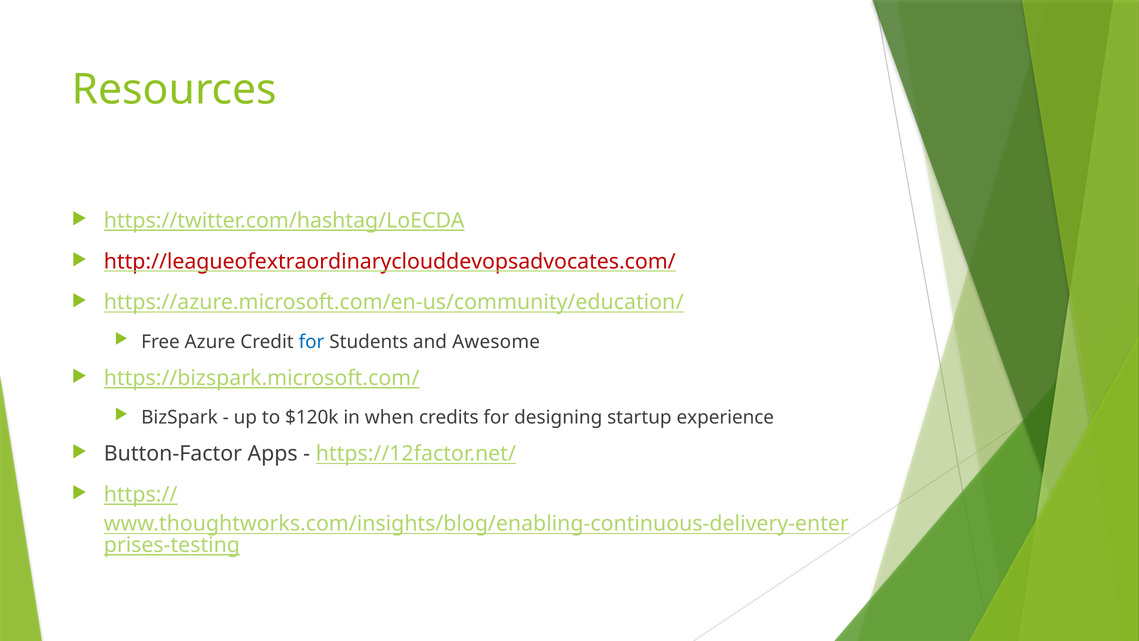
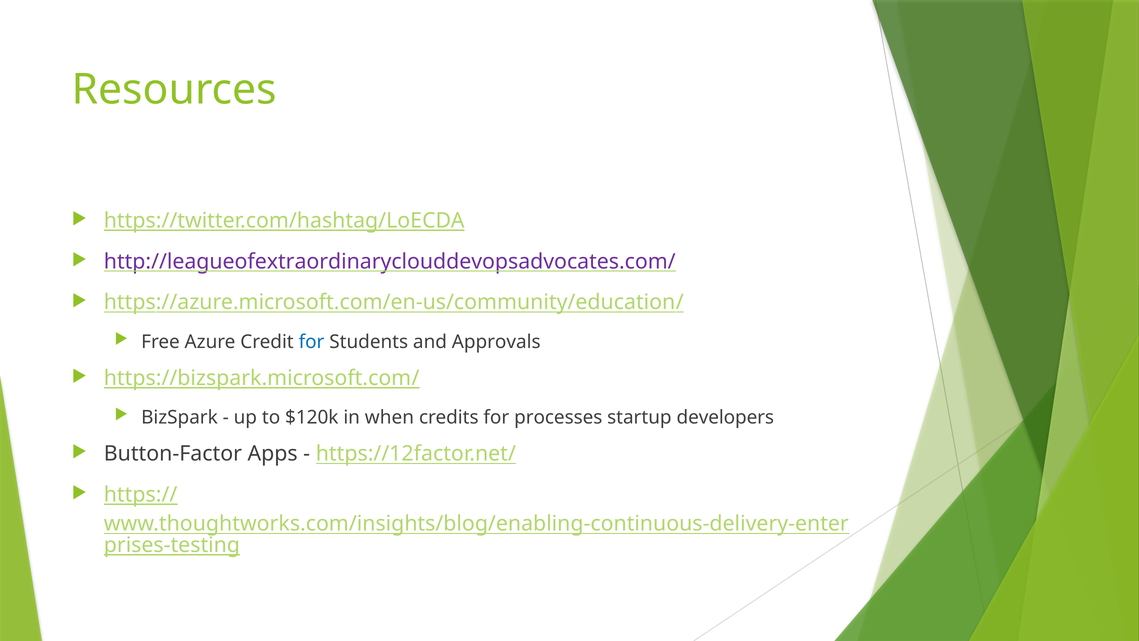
http://leagueofextraordinaryclouddevopsadvocates.com/ colour: red -> purple (390, 261)
Awesome: Awesome -> Approvals (496, 342)
designing: designing -> processes (558, 417)
experience: experience -> developers (725, 417)
